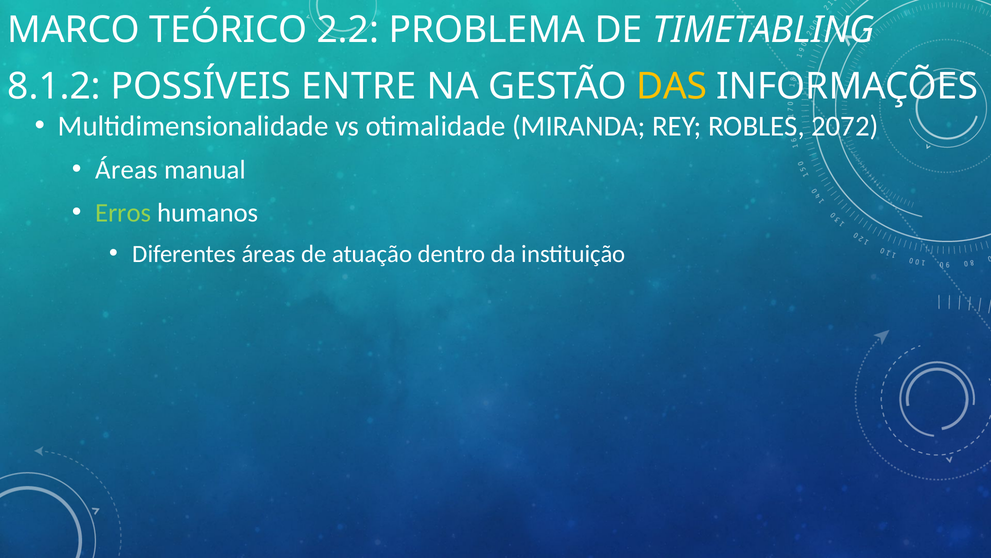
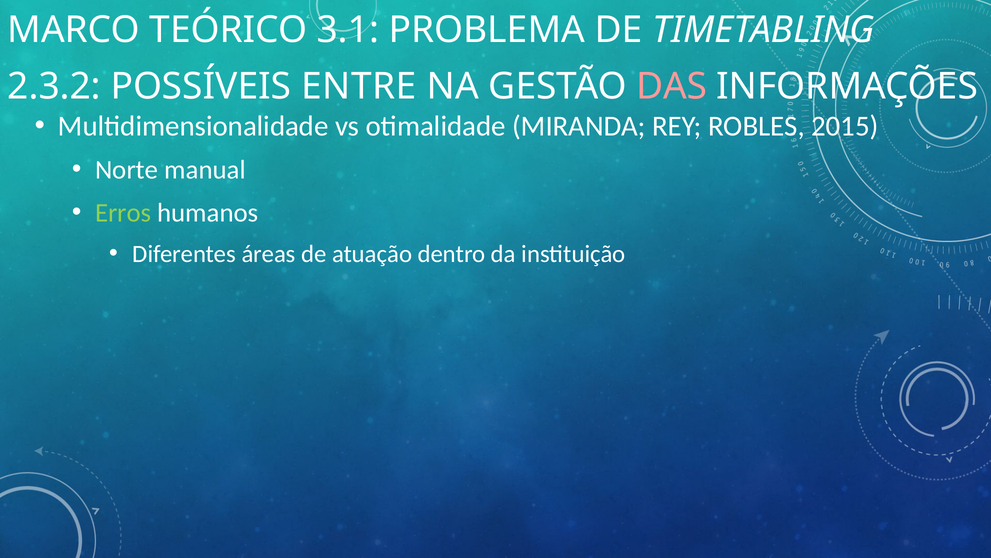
2.2: 2.2 -> 3.1 (348, 30)
8.1.2: 8.1.2 -> 2.3.2 (54, 86)
DAS colour: yellow -> pink (672, 86)
2072: 2072 -> 2015 (845, 126)
Áreas: Áreas -> Norte (127, 170)
